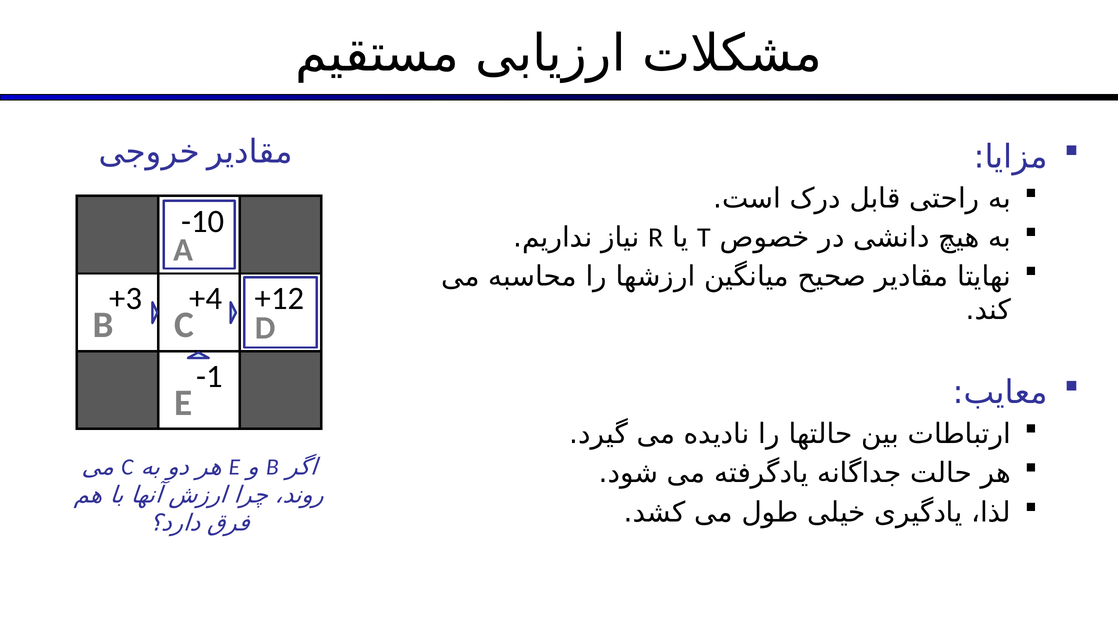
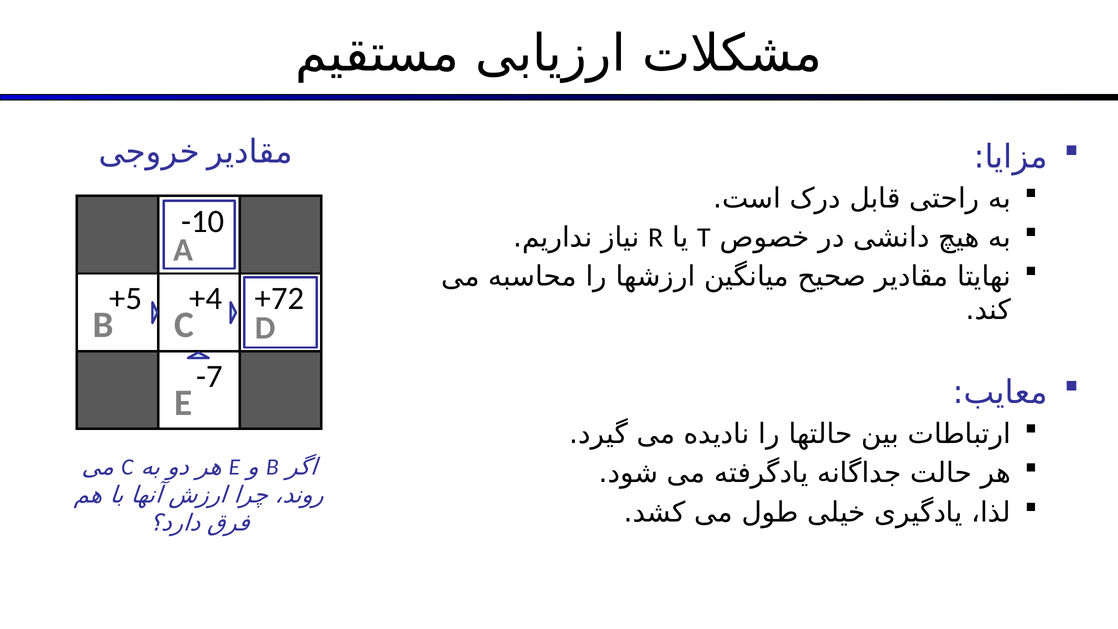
+3: +3 -> +5 (126, 298)
+12: +12 -> +72 (279, 298)
-1: -1 -> -7 (210, 376)
